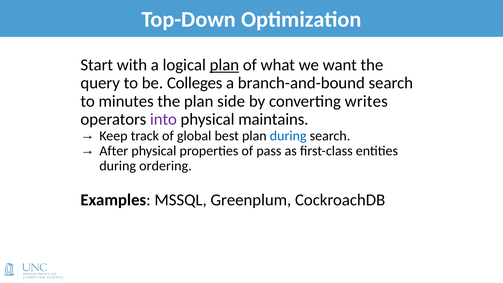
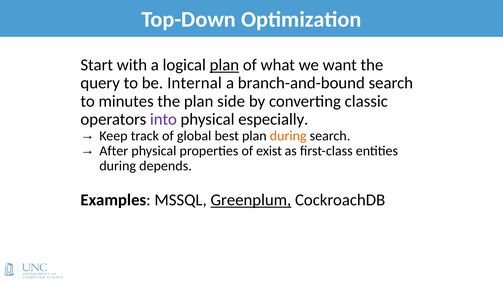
Colleges: Colleges -> Internal (195, 83)
writes: writes -> classic (366, 101)
maintains: maintains -> especially (273, 119)
during colour: blue -> orange (288, 136)
pass: pass -> exist (269, 151)
ordering: ordering -> depends (166, 166)
Greenplum underline: none -> present (251, 200)
